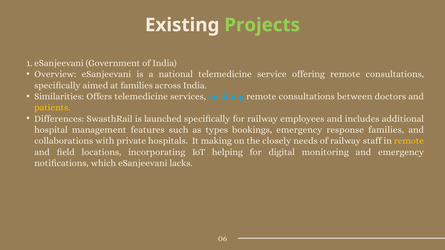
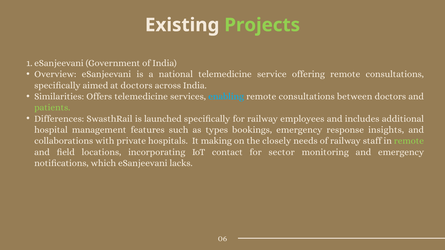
at families: families -> doctors (137, 85)
patients colour: yellow -> light green (52, 108)
response families: families -> insights (386, 130)
remote colour: yellow -> light green (409, 141)
helping: helping -> contact (227, 152)
digital: digital -> sector (282, 152)
